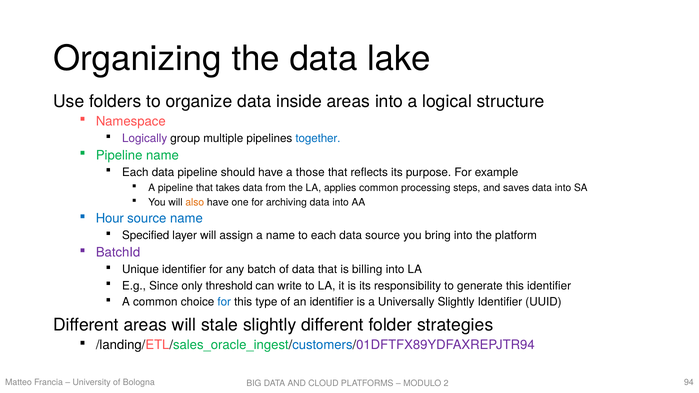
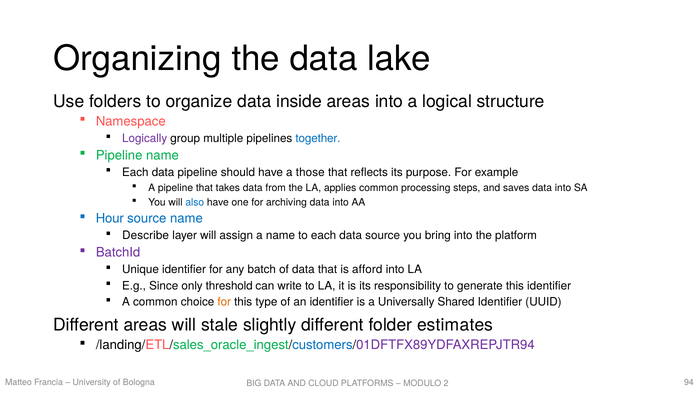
also colour: orange -> blue (195, 203)
Specified: Specified -> Describe (146, 236)
billing: billing -> afford (367, 270)
for colour: blue -> orange (224, 302)
Universally Slightly: Slightly -> Shared (456, 302)
strategies: strategies -> estimates (455, 325)
